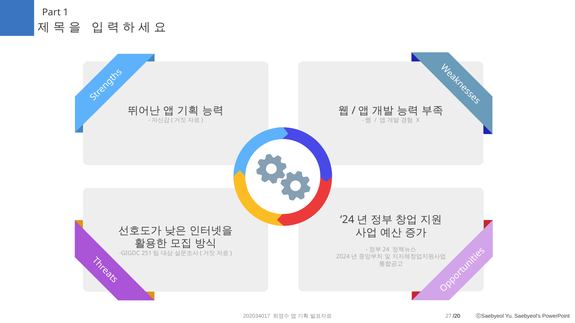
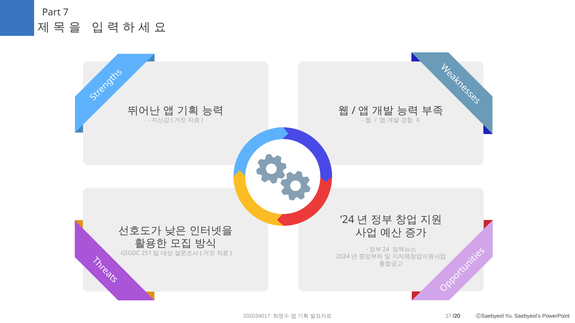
1: 1 -> 7 (66, 12)
